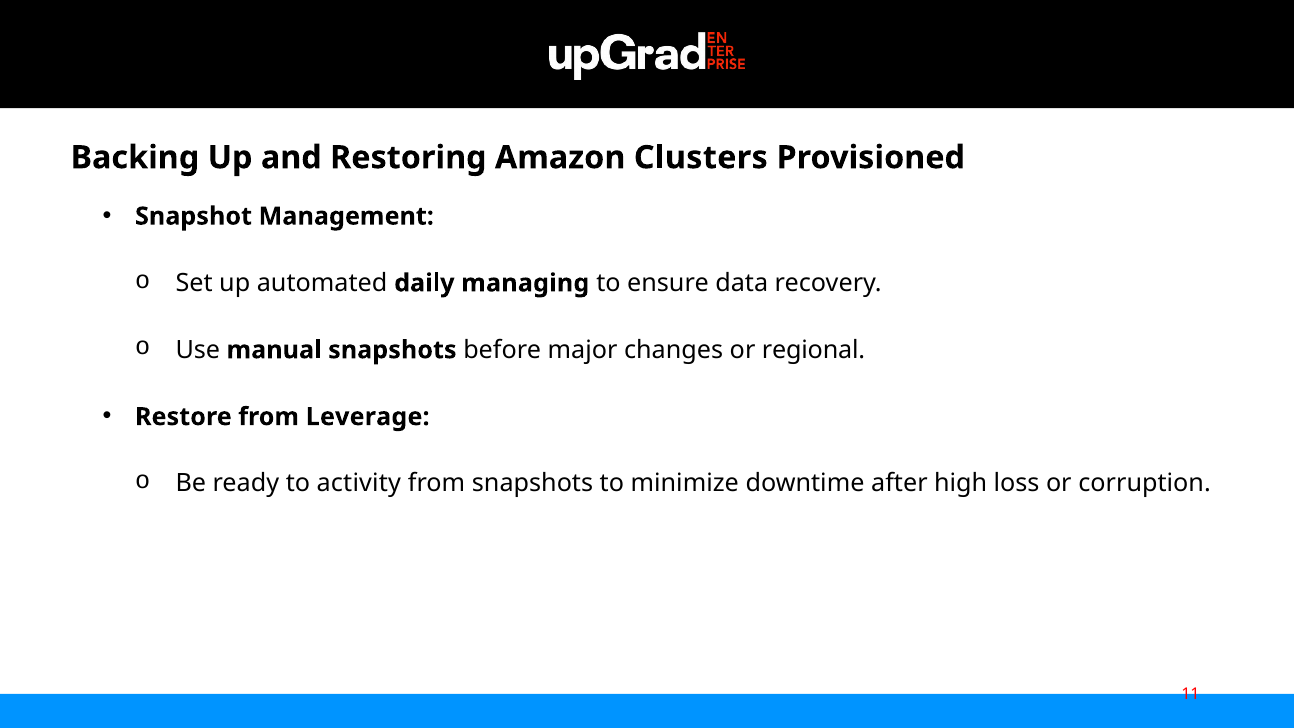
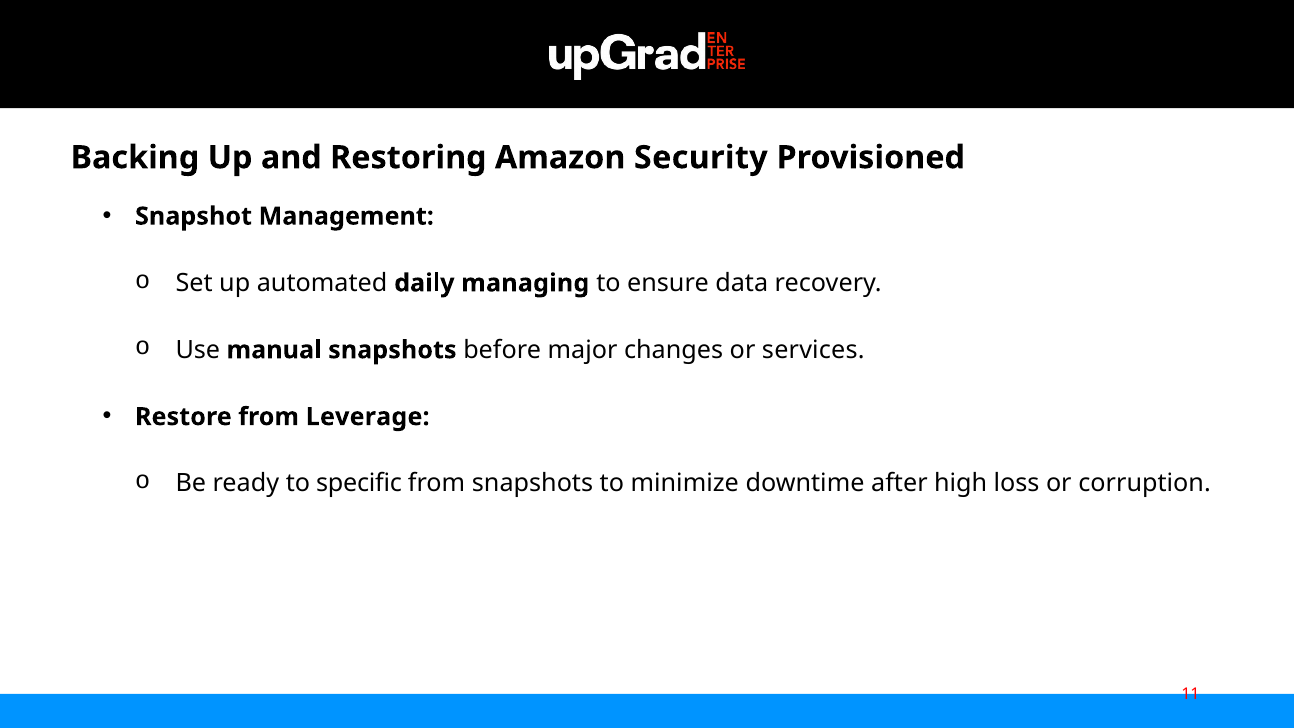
Clusters: Clusters -> Security (701, 158)
regional: regional -> services (813, 350)
activity: activity -> specific (359, 484)
